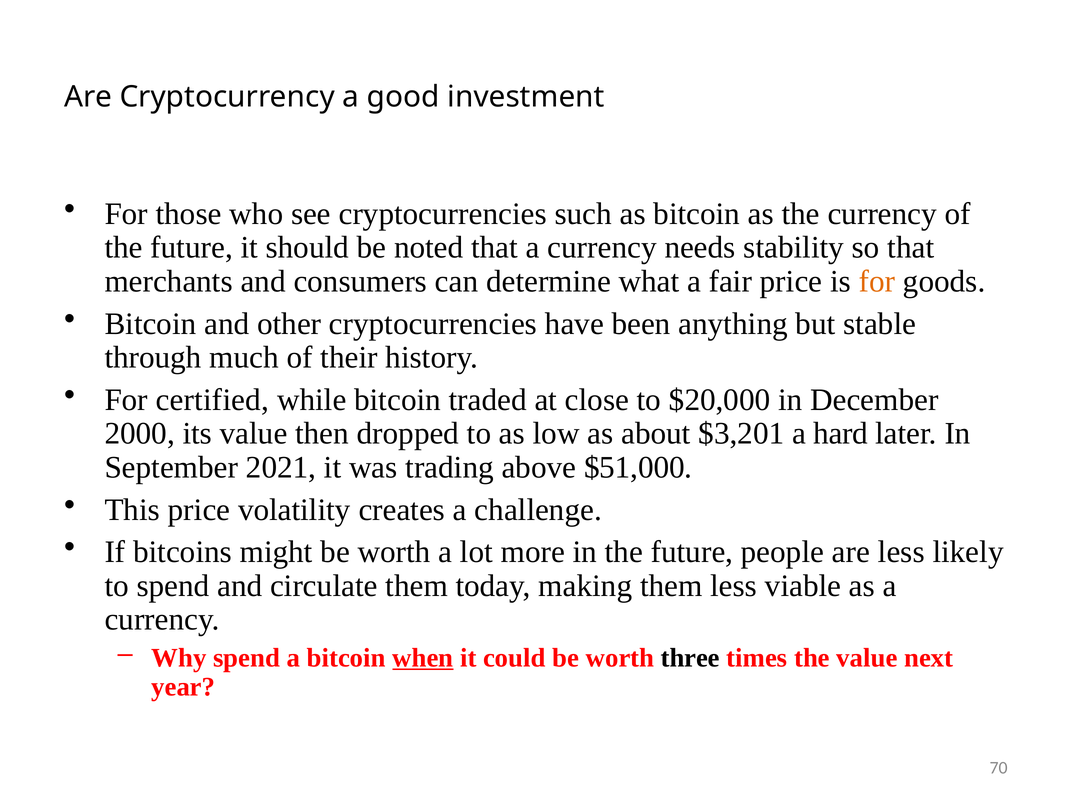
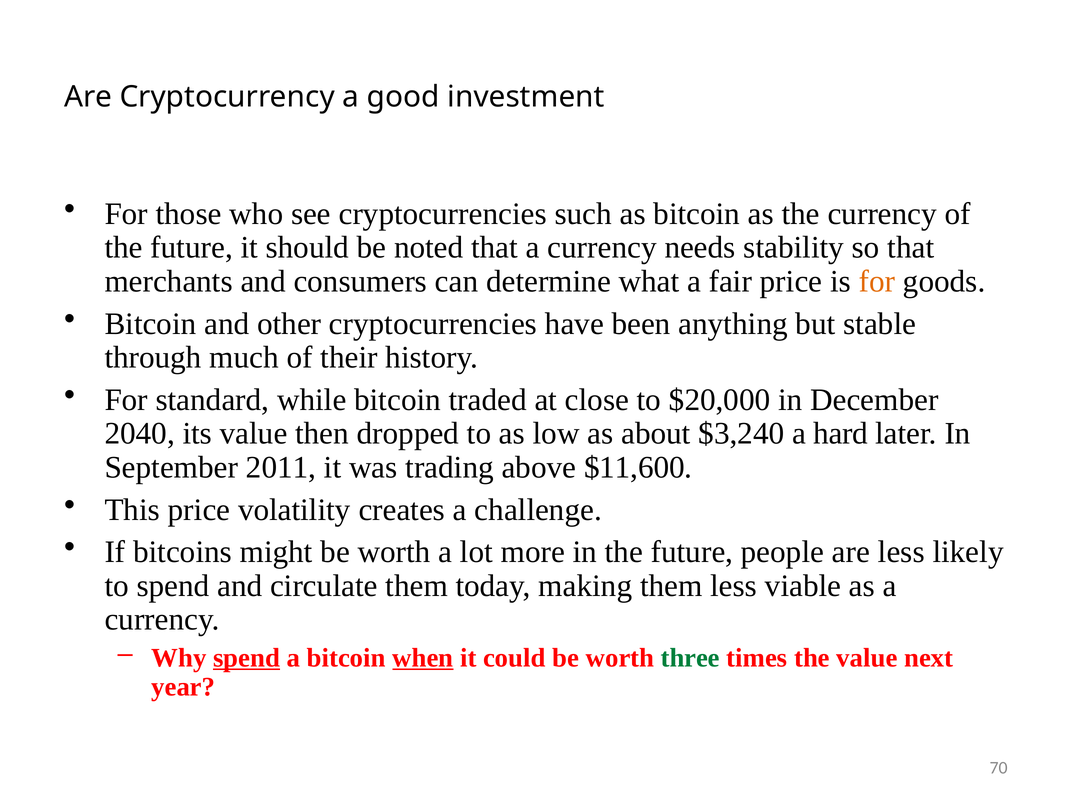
certified: certified -> standard (212, 400)
2000: 2000 -> 2040 (140, 434)
$3,201: $3,201 -> $3,240 (741, 434)
2021: 2021 -> 2011 (281, 467)
$51,000: $51,000 -> $11,600 (638, 467)
spend underline: none -> present (247, 658)
three colour: black -> green (690, 658)
